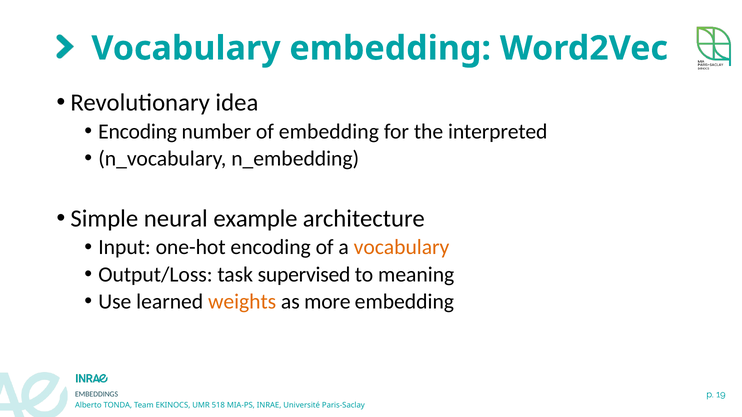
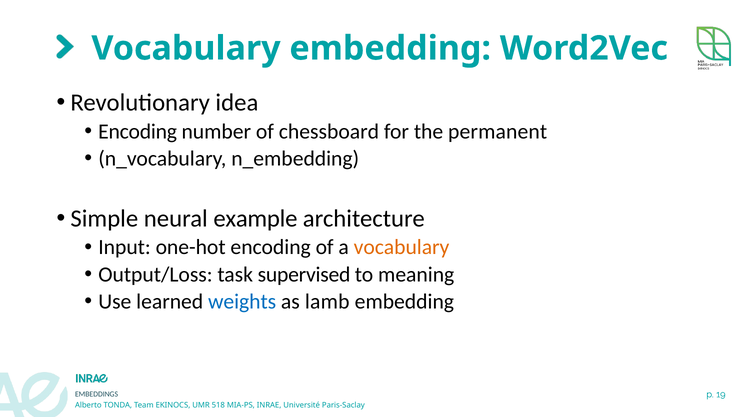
of embedding: embedding -> chessboard (329, 132)
interpreted: interpreted -> permanent (498, 132)
weights colour: orange -> blue (242, 302)
more: more -> lamb (327, 302)
